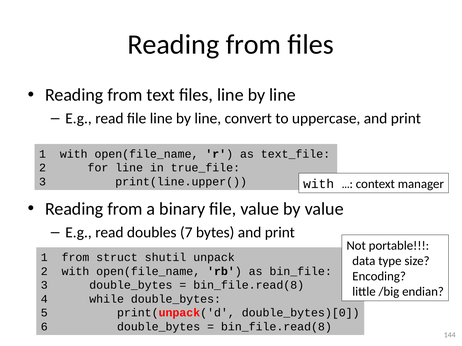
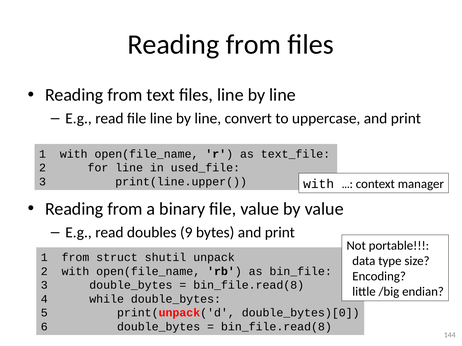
true_file: true_file -> used_file (205, 168)
7: 7 -> 9 (186, 233)
